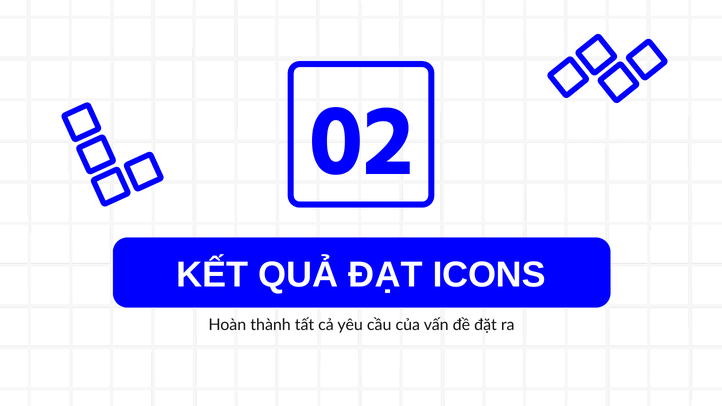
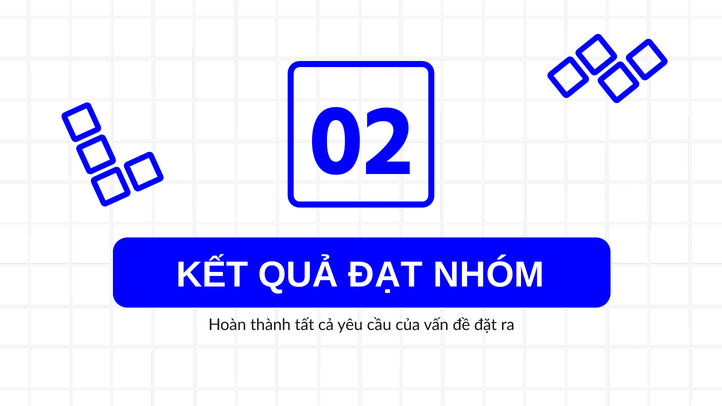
ICONS: ICONS -> NHÓM (489, 275)
